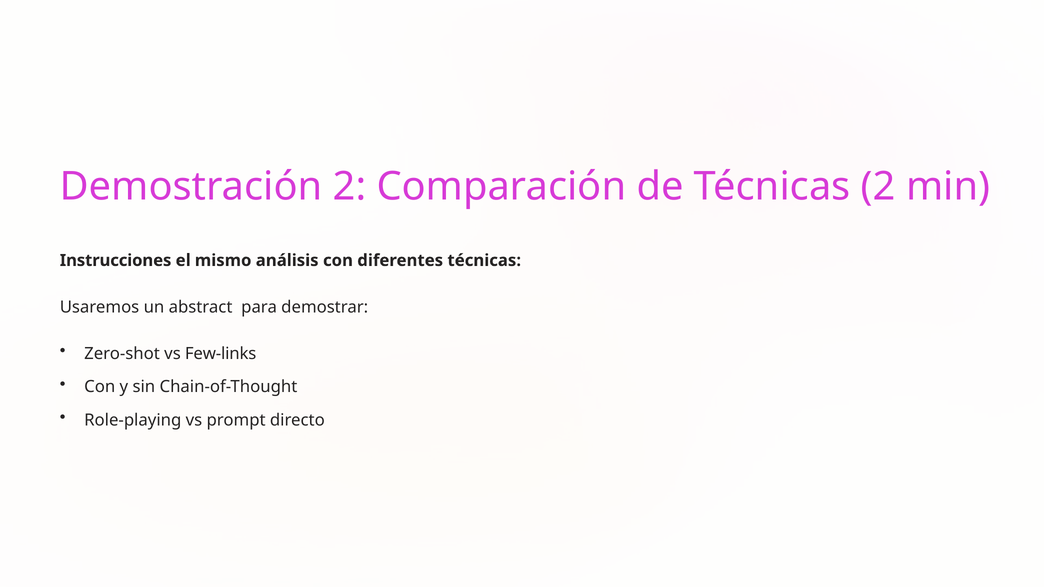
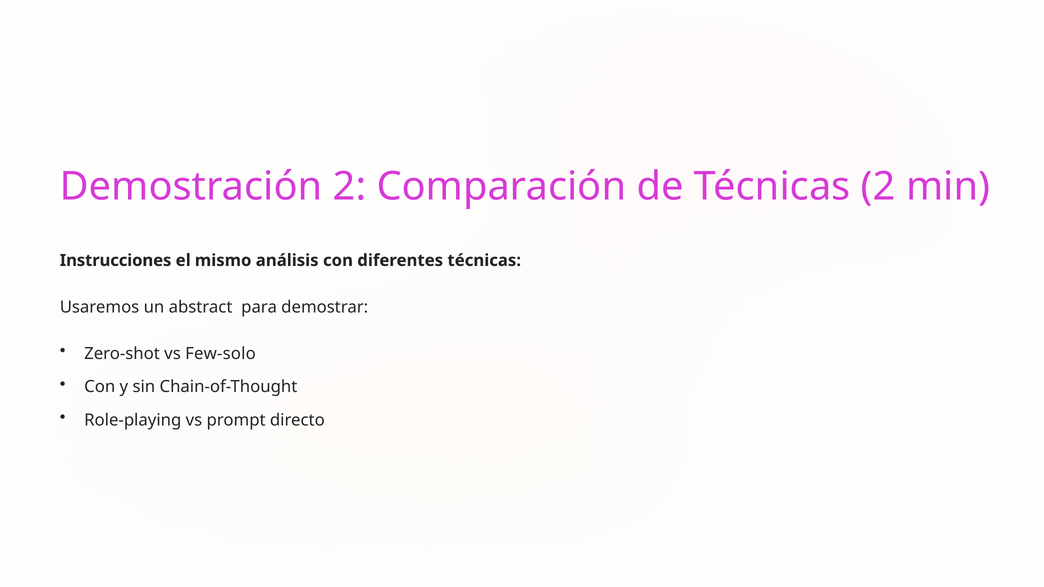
Few-links: Few-links -> Few-solo (221, 354)
